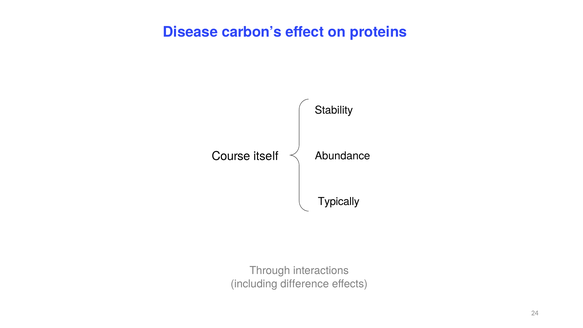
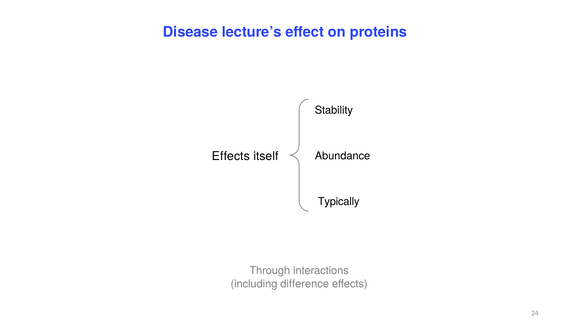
carbon’s: carbon’s -> lecture’s (252, 32)
Course: Course -> Effects (231, 156)
